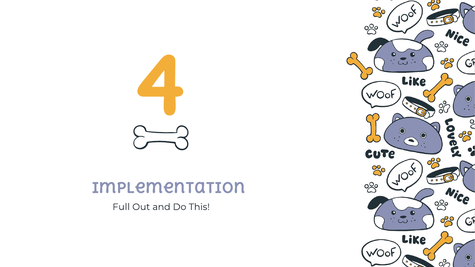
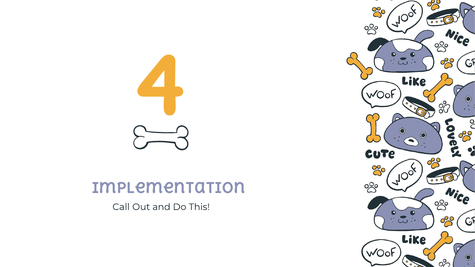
Full: Full -> Call (121, 207)
